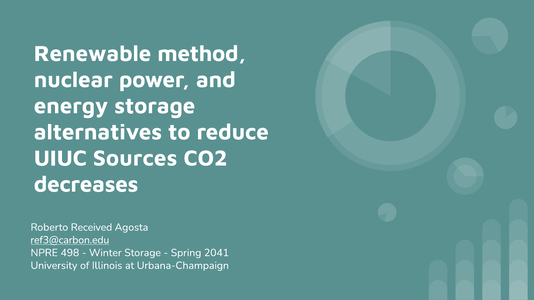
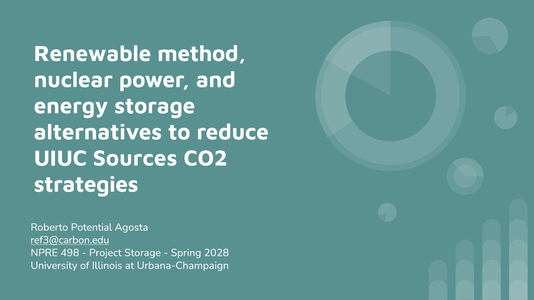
decreases: decreases -> strategies (86, 185)
Received: Received -> Potential (91, 228)
Winter: Winter -> Project (105, 253)
2041: 2041 -> 2028 (216, 253)
